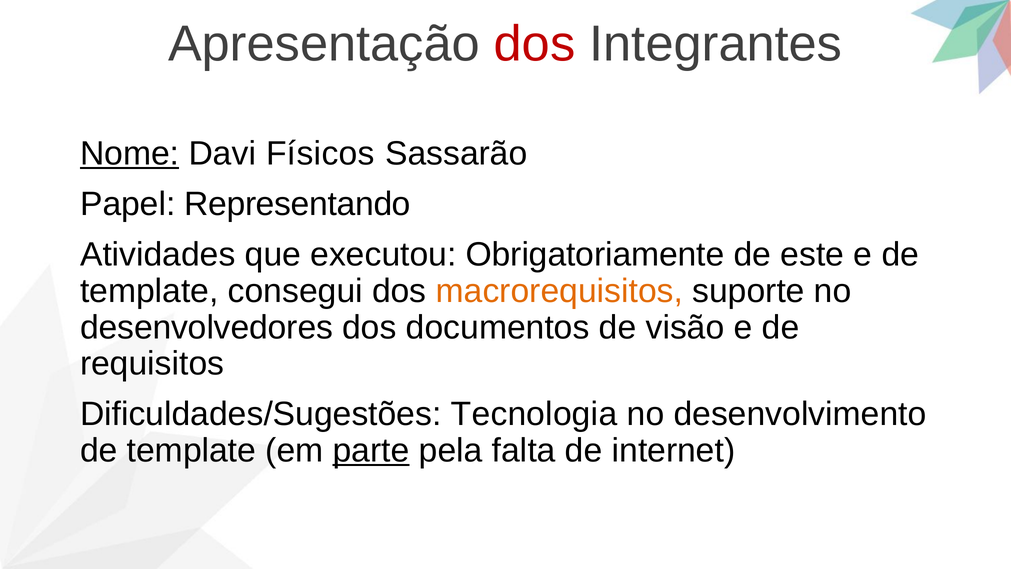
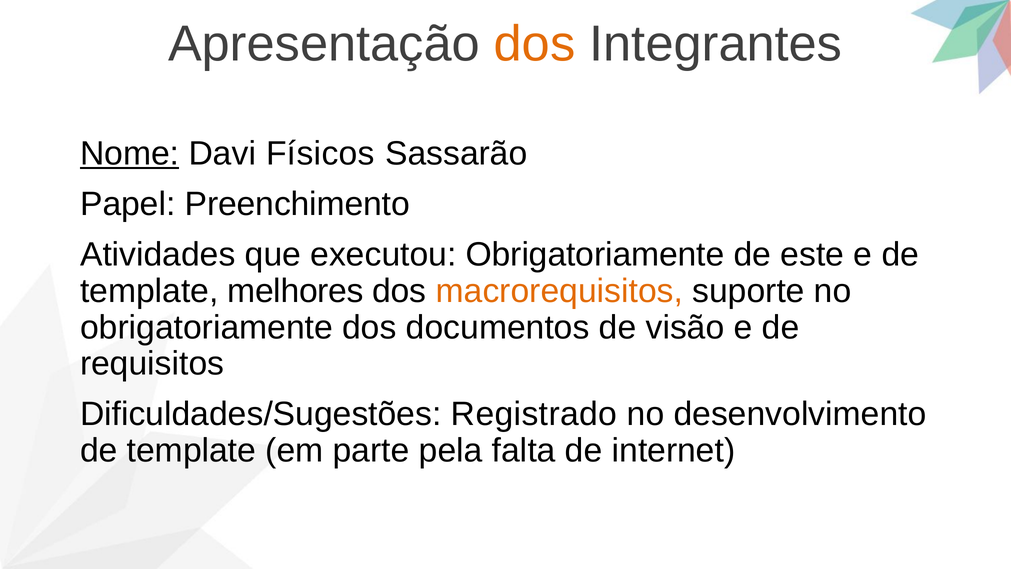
dos colour: red -> orange (535, 44)
Representando: Representando -> Preenchimento (297, 204)
consegui: consegui -> melhores (295, 291)
desenvolvedores: desenvolvedores -> obrigatoriamente (206, 327)
Tecnologia: Tecnologia -> Registrado (534, 414)
parte underline: present -> none (371, 450)
